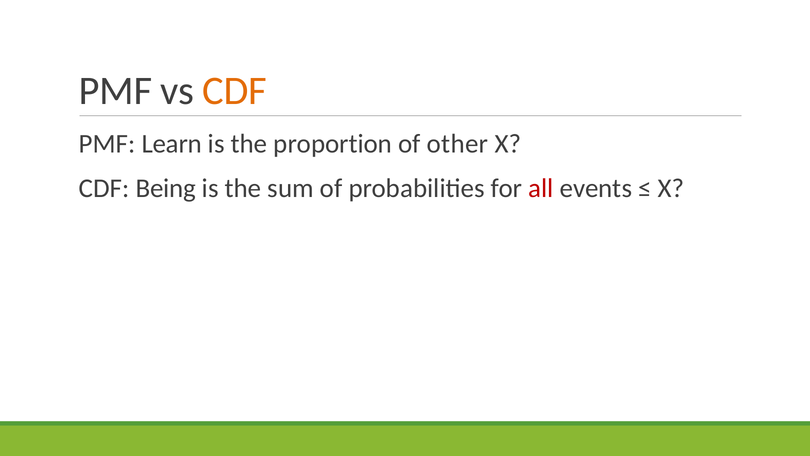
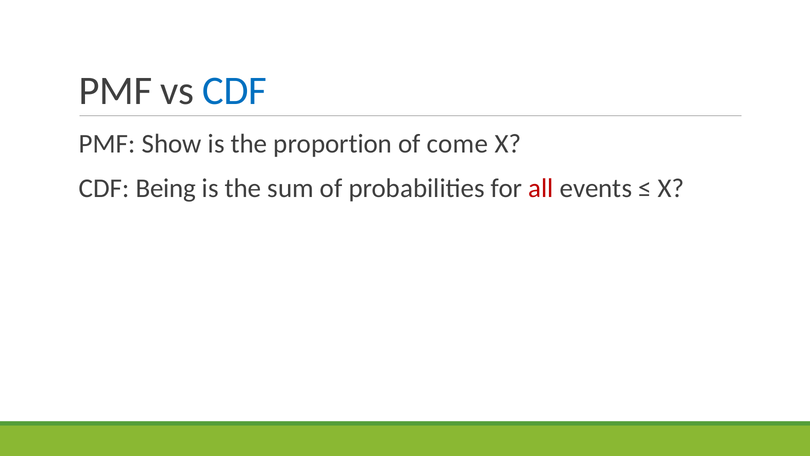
CDF colour: orange -> blue (234, 91)
Learn: Learn -> Show (172, 144)
other: other -> come (457, 144)
